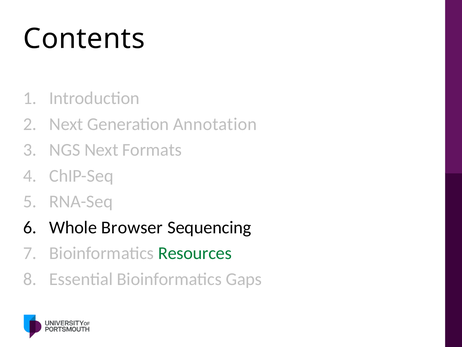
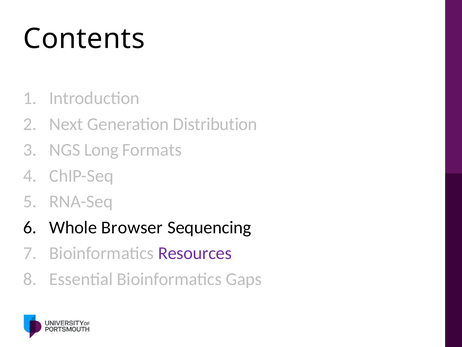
Annotation: Annotation -> Distribution (215, 124)
NGS Next: Next -> Long (101, 150)
Resources colour: green -> purple (195, 253)
